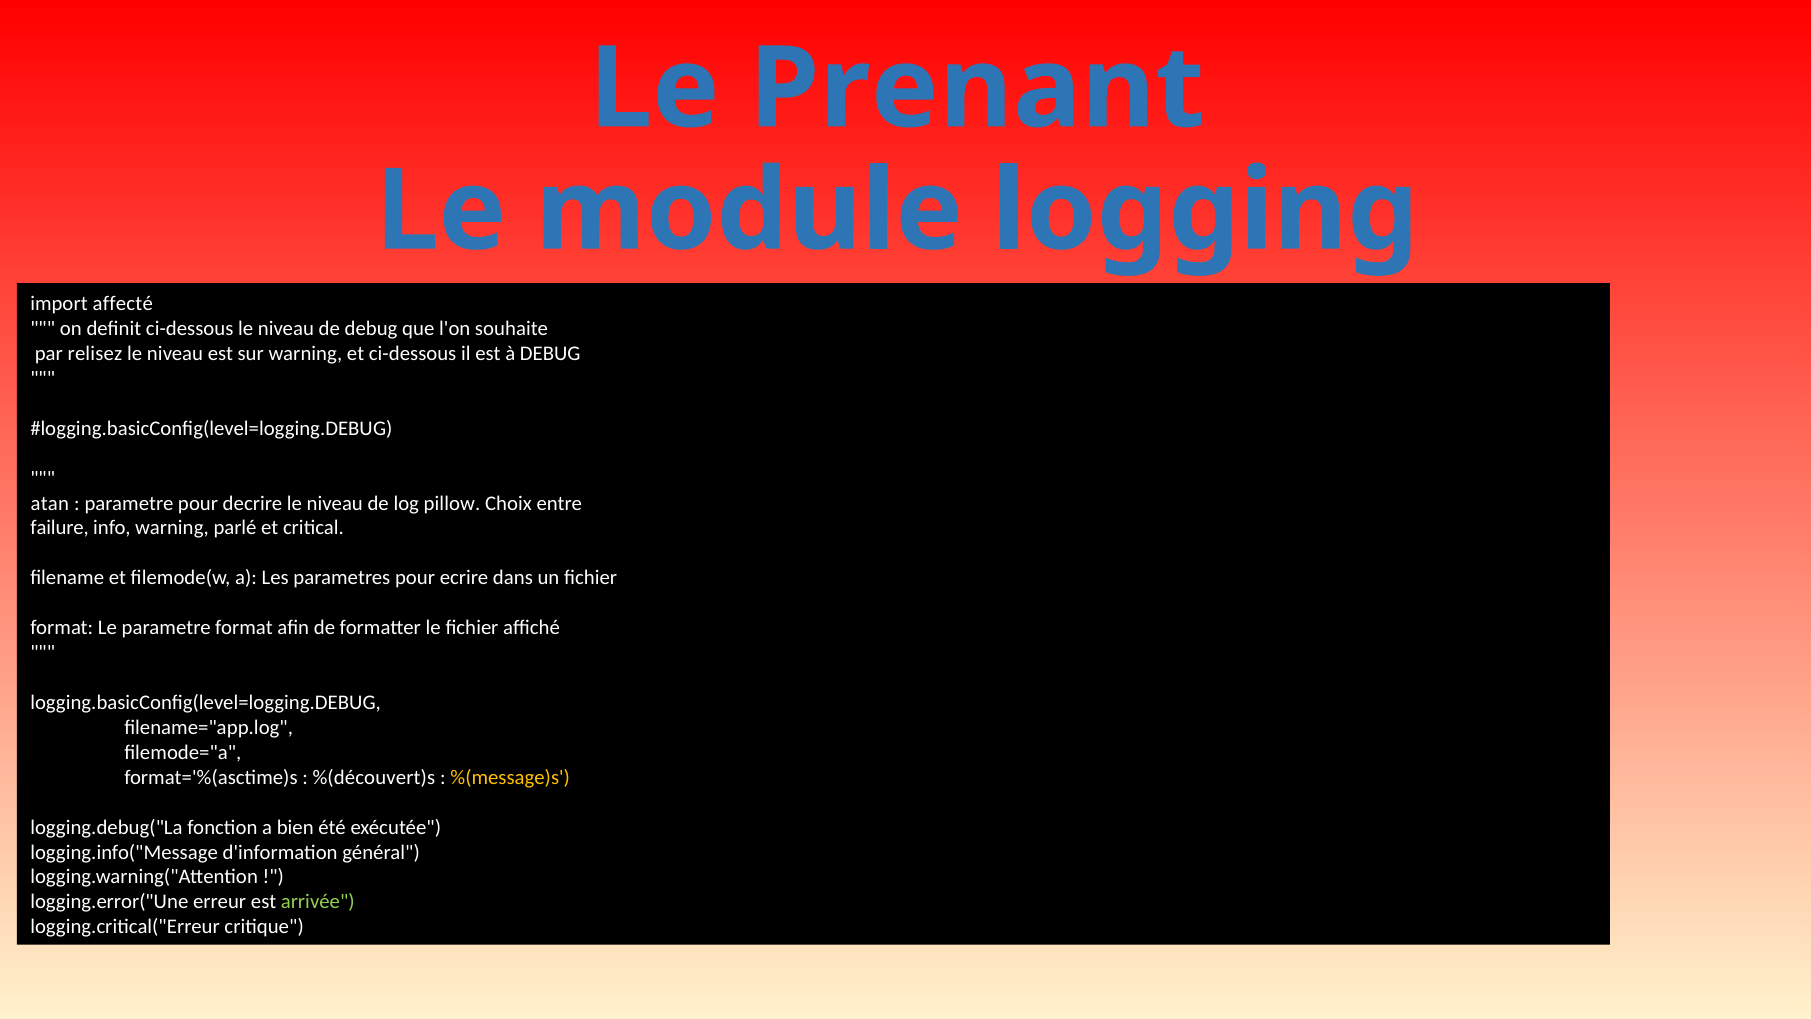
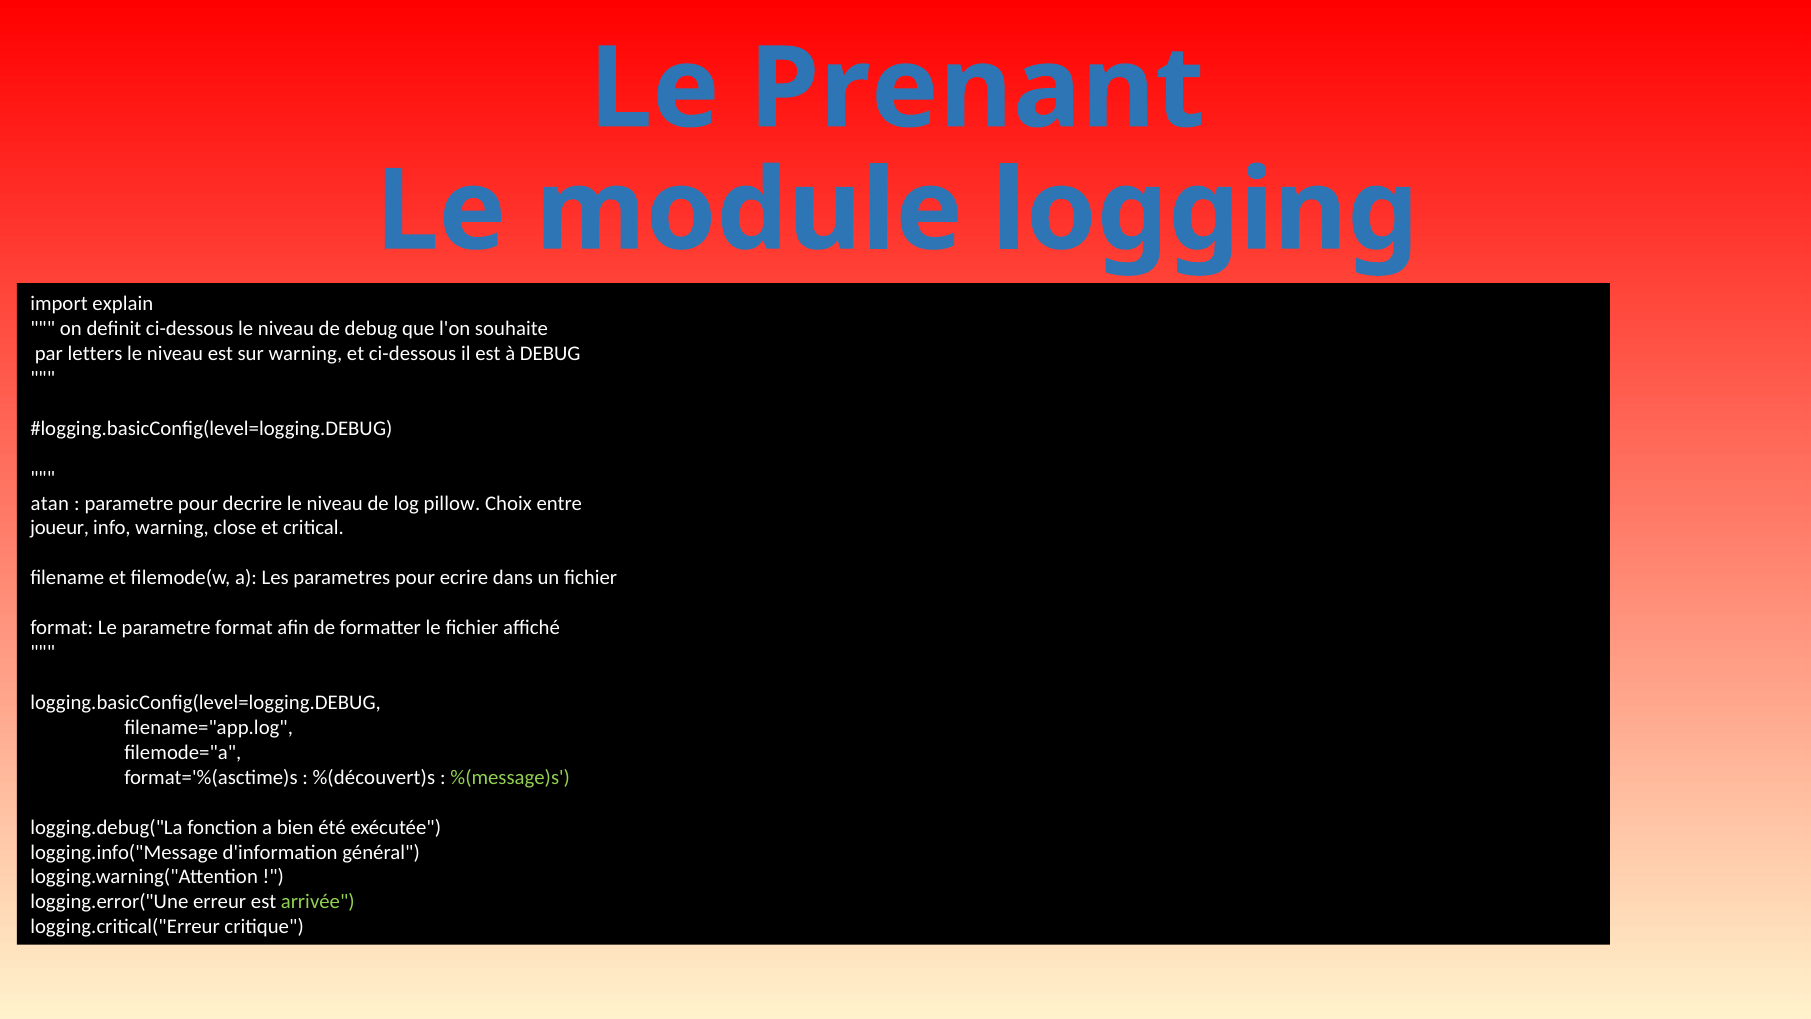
affecté: affecté -> explain (123, 304)
relisez: relisez -> letters (95, 354)
failure: failure -> joueur (60, 528)
parlé: parlé -> close (235, 528)
%(message)s colour: yellow -> light green (510, 777)
